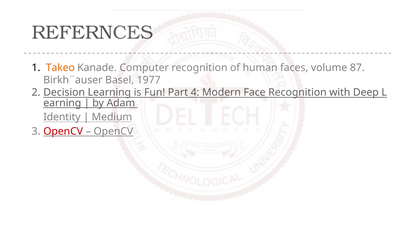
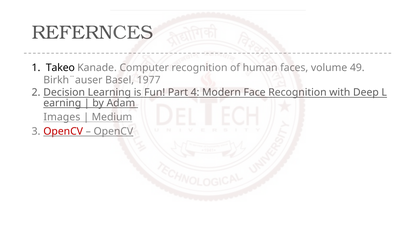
Takeo colour: orange -> black (60, 68)
87: 87 -> 49 (357, 68)
Identity: Identity -> Images (62, 117)
